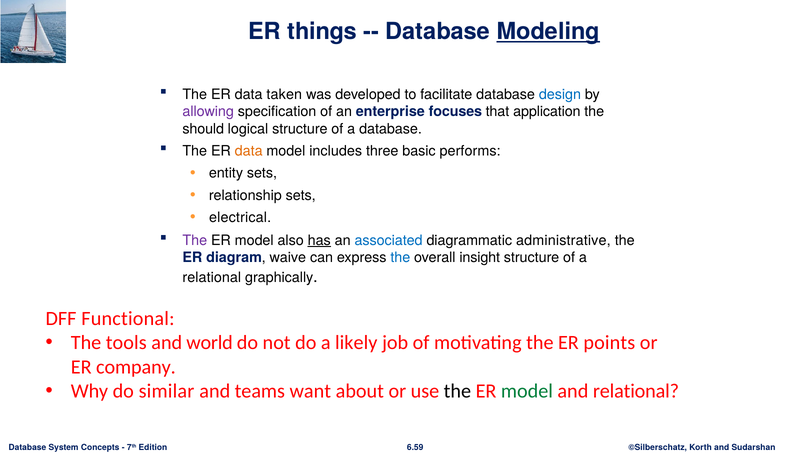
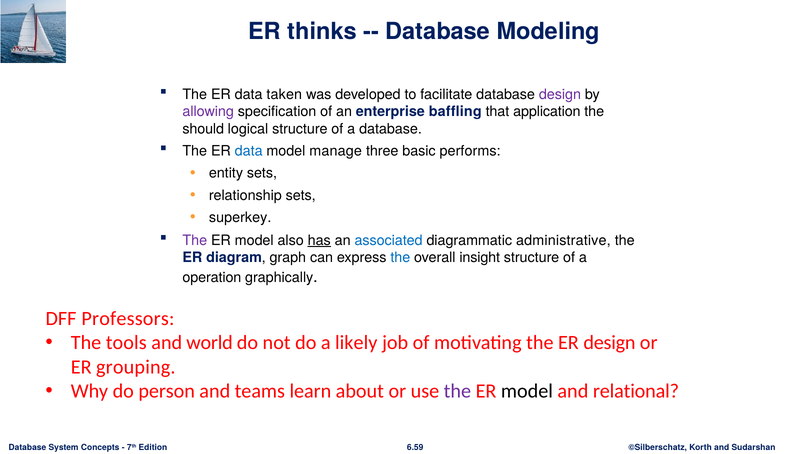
things: things -> thinks (322, 32)
Modeling underline: present -> none (548, 32)
design colour: blue -> purple (560, 95)
focuses: focuses -> baffling (455, 112)
data colour: orange -> blue (249, 151)
includes: includes -> manage (336, 151)
electrical: electrical -> superkey (240, 217)
waive: waive -> graph (288, 258)
relational: relational -> operation (212, 277)
Functional: Functional -> Professors (128, 318)
ER points: points -> design (609, 343)
company: company -> grouping (136, 367)
similar: similar -> person (167, 391)
want: want -> learn (310, 391)
the colour: black -> purple (457, 391)
model colour: green -> black (527, 391)
